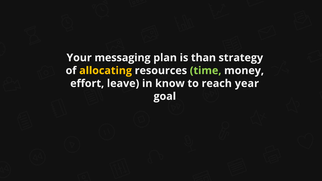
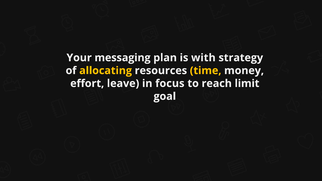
than: than -> with (203, 58)
time colour: light green -> yellow (206, 71)
know: know -> focus (170, 83)
year: year -> limit (247, 83)
